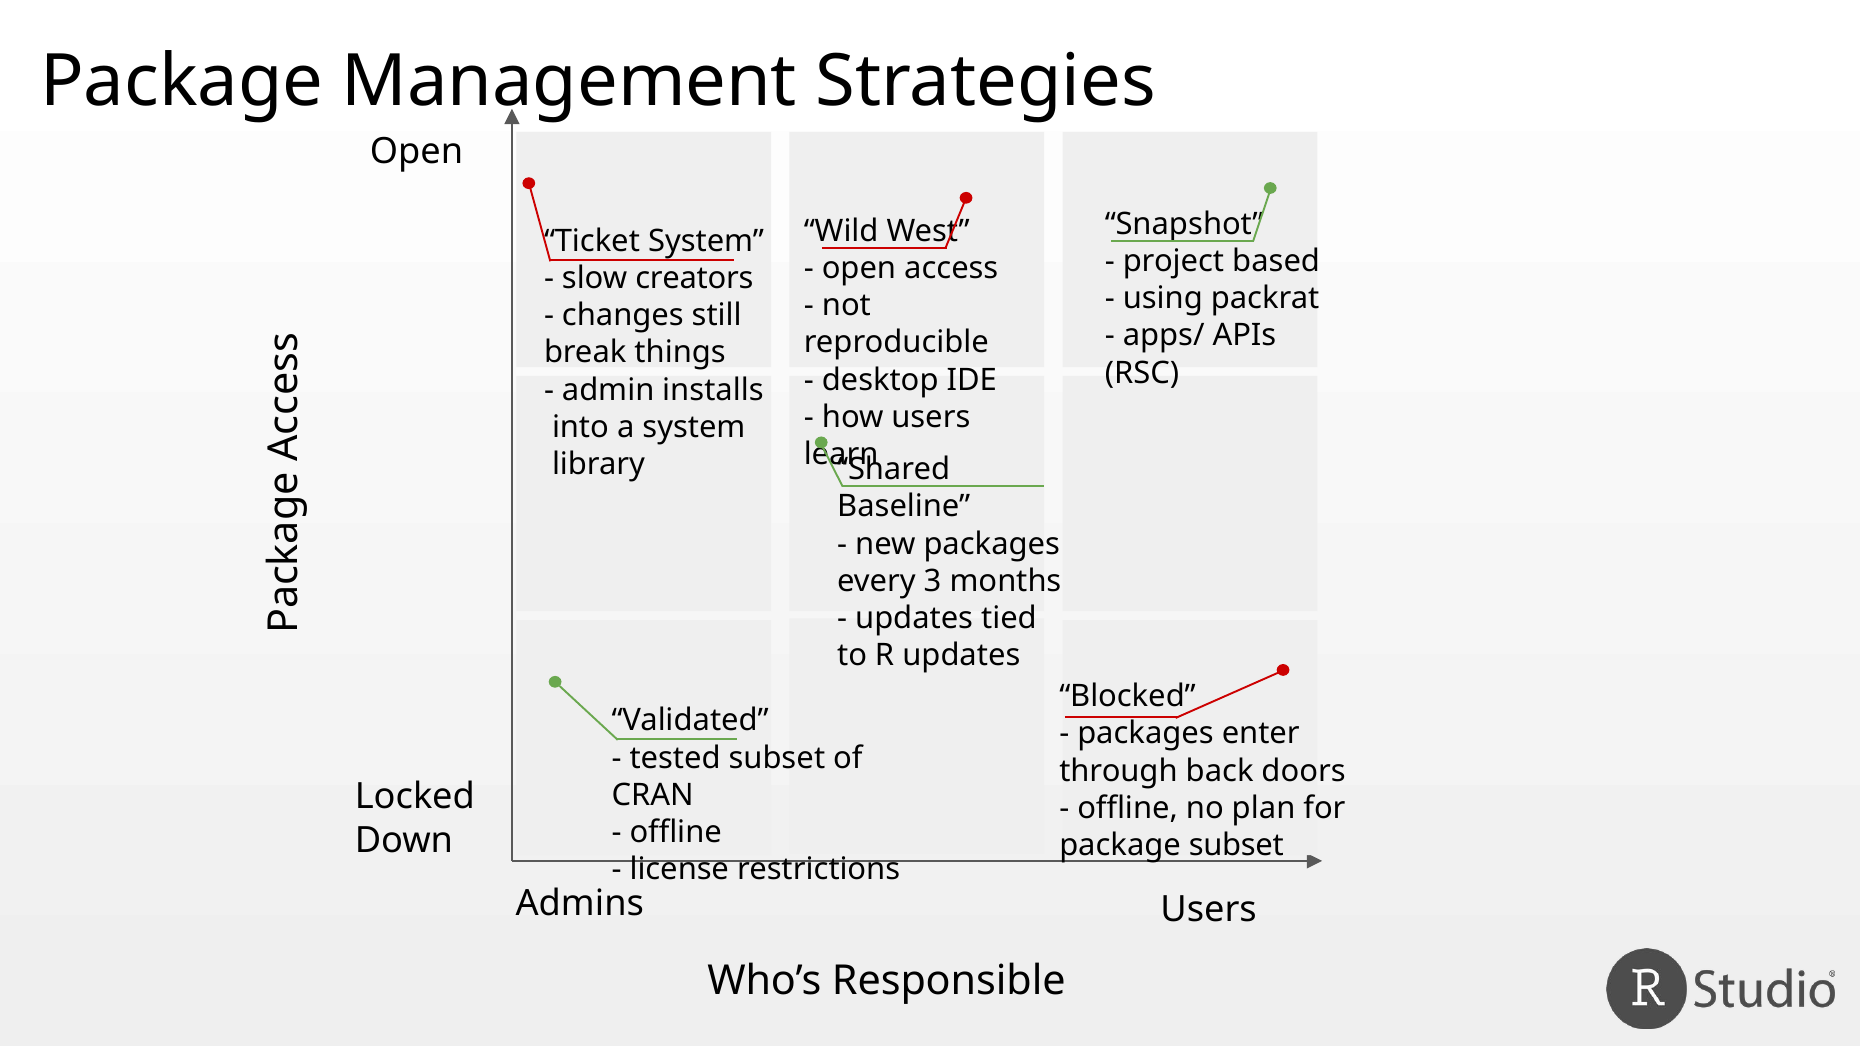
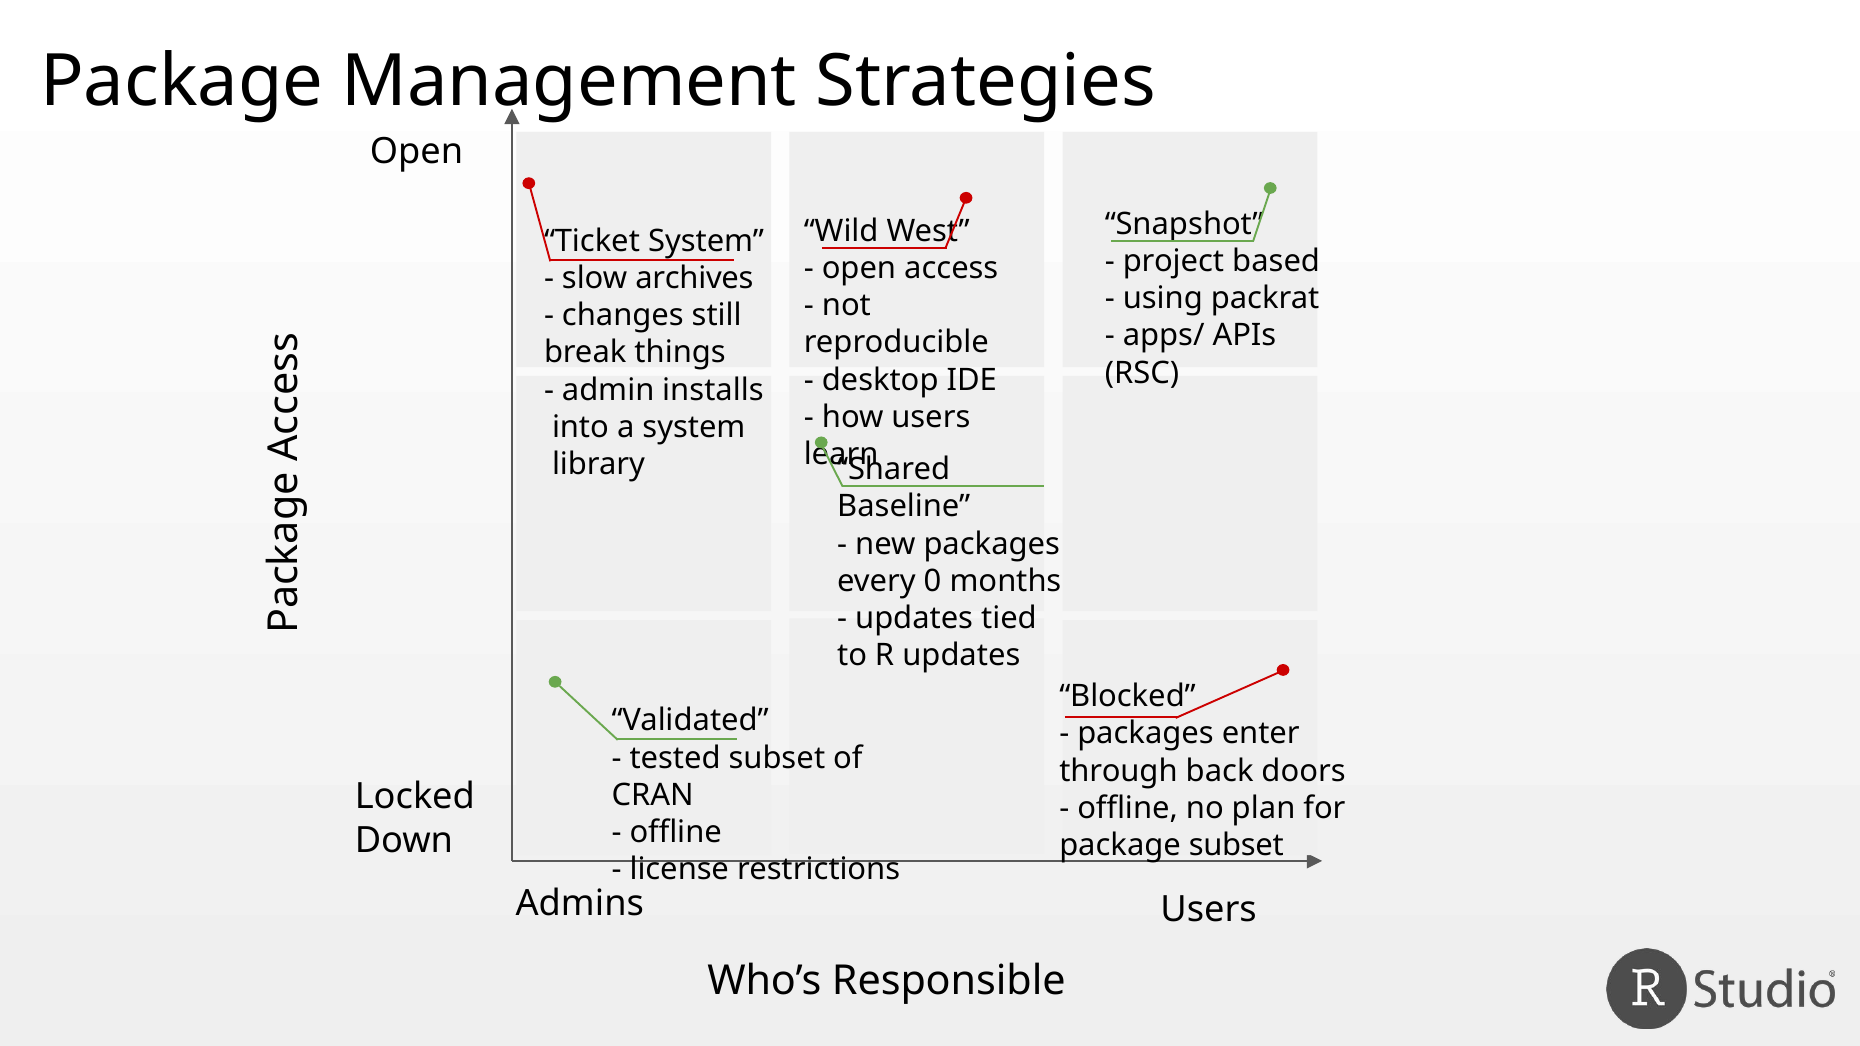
creators: creators -> archives (694, 278)
3: 3 -> 0 (932, 581)
